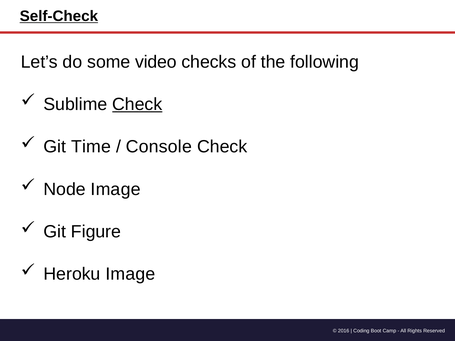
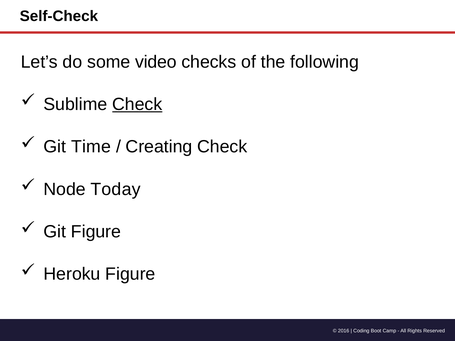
Self-Check underline: present -> none (59, 16)
Console: Console -> Creating (159, 147)
Node Image: Image -> Today (116, 189)
Heroku Image: Image -> Figure (130, 274)
